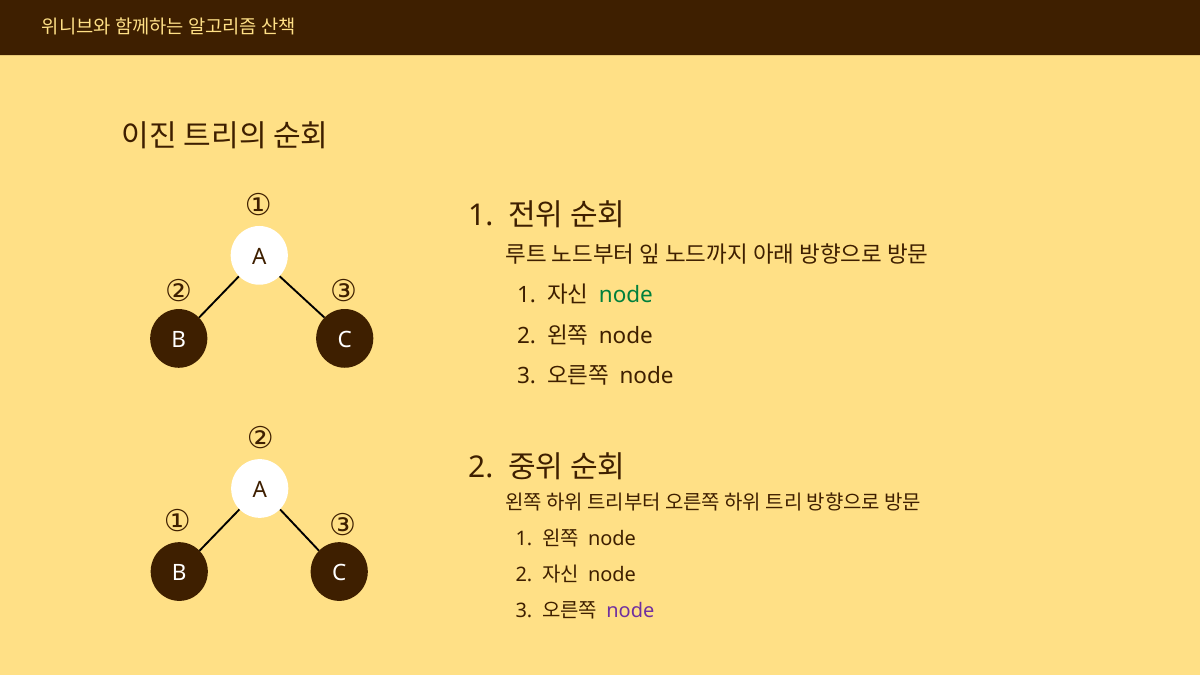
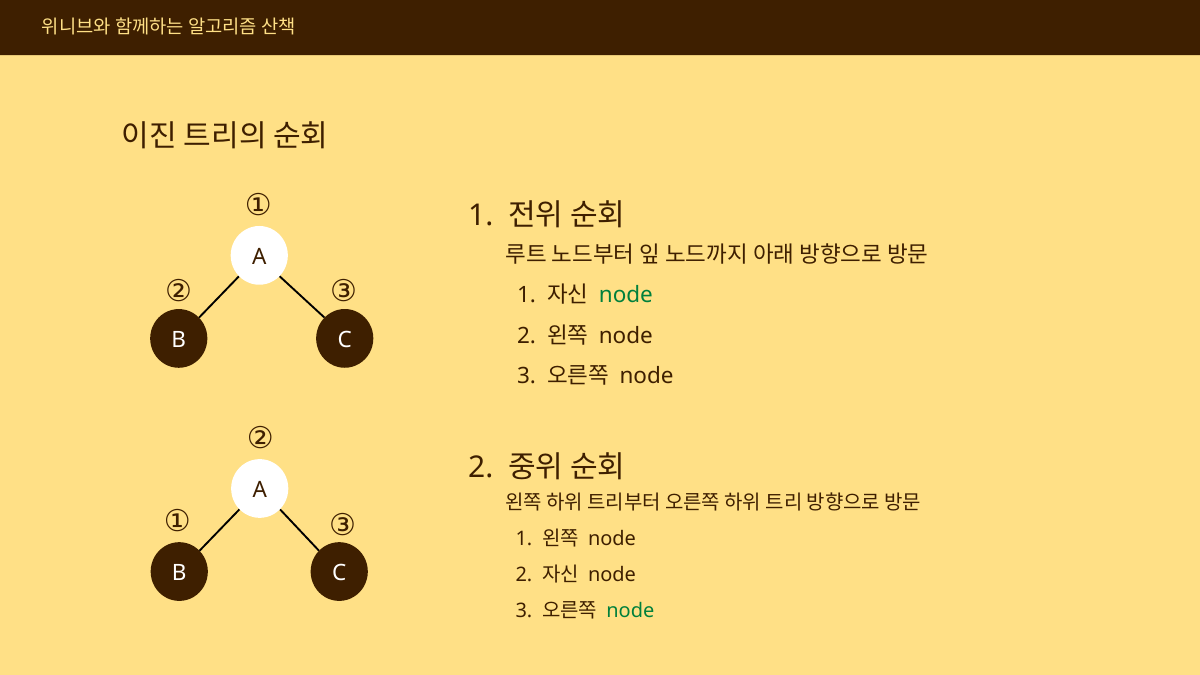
node colour: purple -> green (630, 611)
